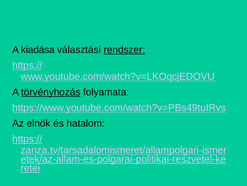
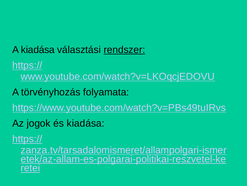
törvényhozás underline: present -> none (51, 92)
elnök: elnök -> jogok (39, 123)
és hatalom: hatalom -> kiadása (86, 123)
